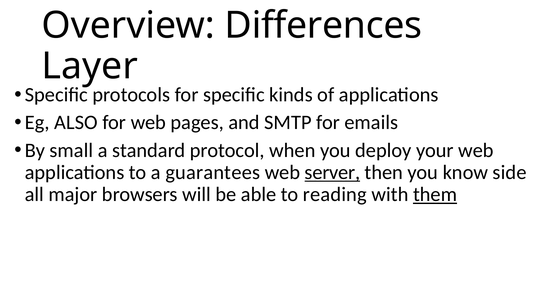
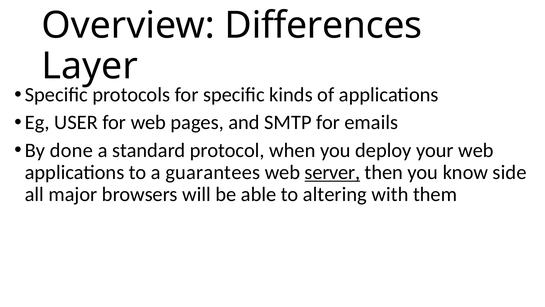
ALSO: ALSO -> USER (76, 122)
small: small -> done (71, 150)
reading: reading -> altering (335, 194)
them underline: present -> none (435, 194)
